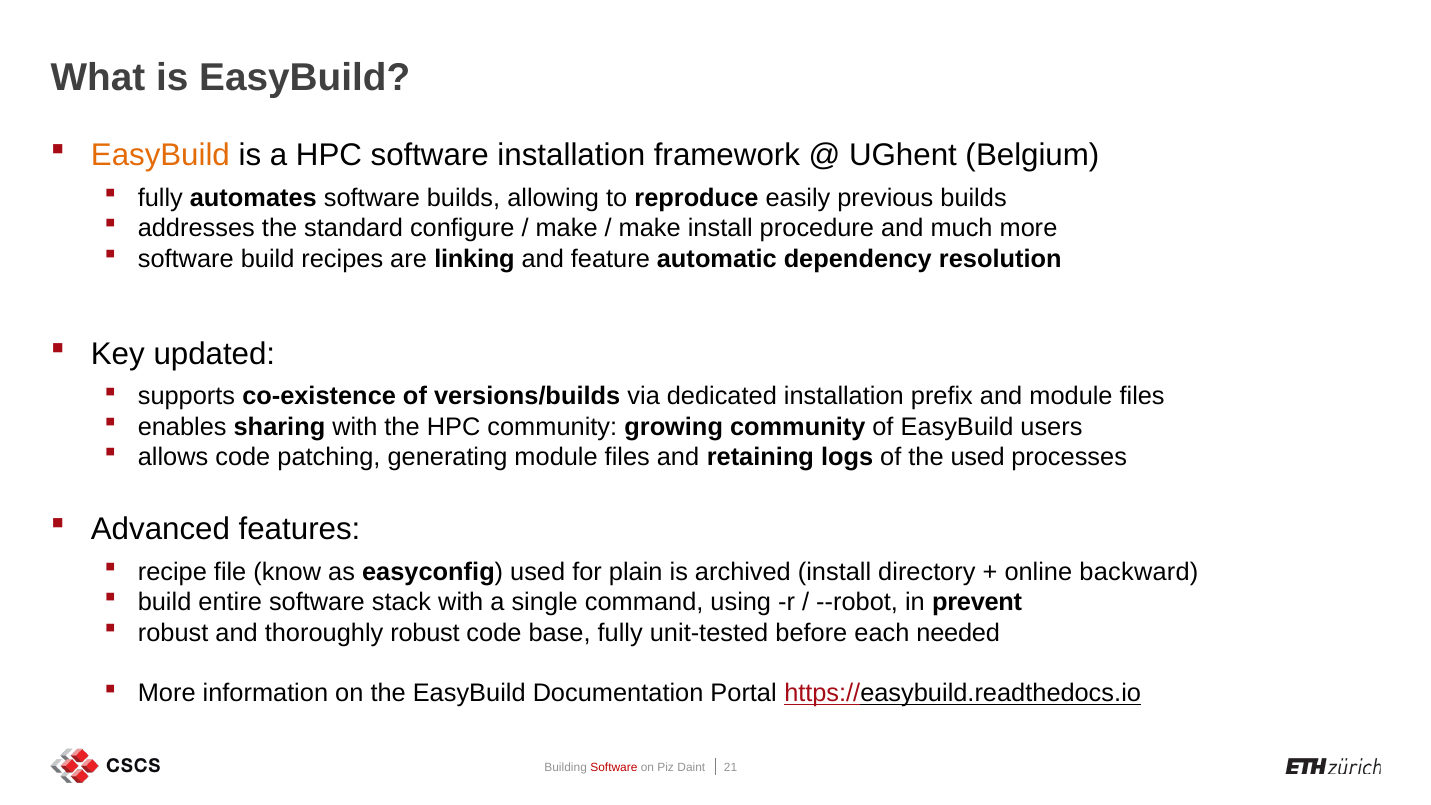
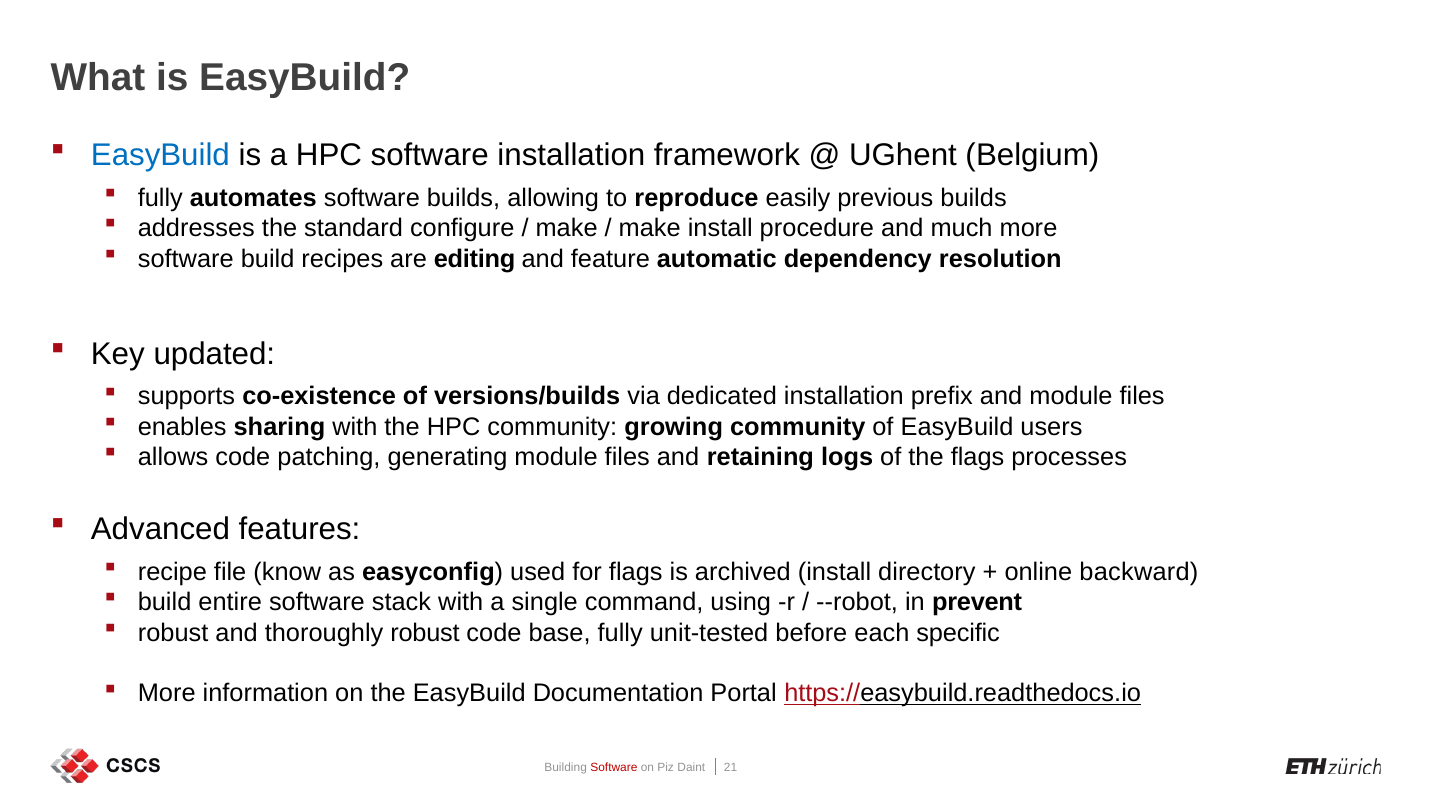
EasyBuild colour: orange -> blue (160, 155)
linking: linking -> editing (475, 259)
the used: used -> flags (978, 457)
for plain: plain -> flags (636, 572)
needed: needed -> specific (958, 633)
